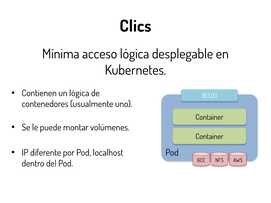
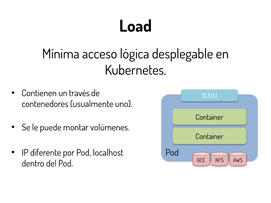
Clics: Clics -> Load (136, 26)
un lógica: lógica -> través (79, 93)
